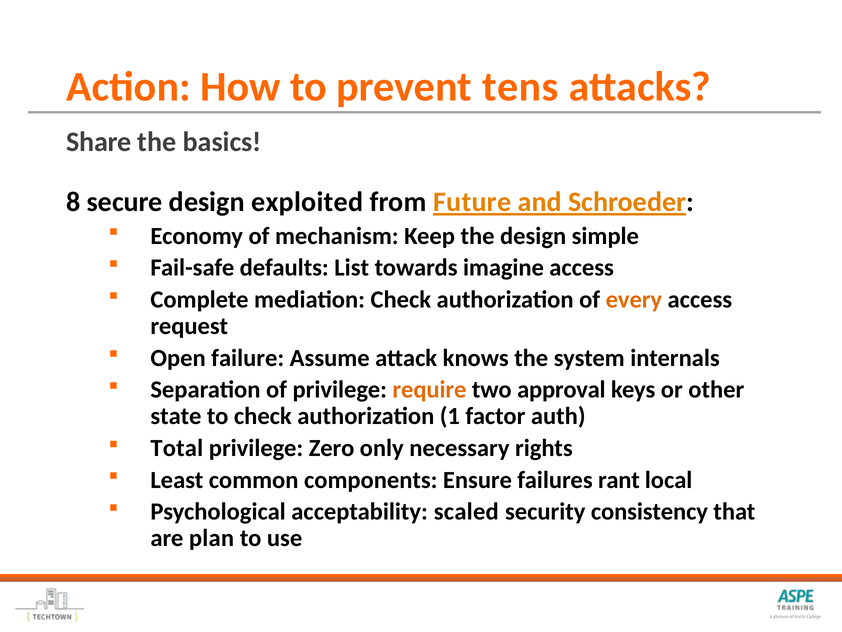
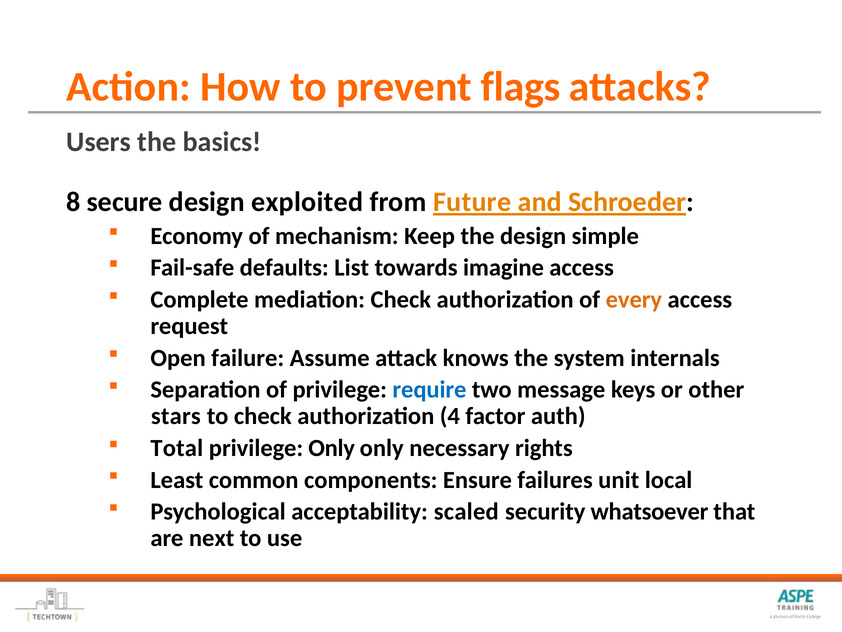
tens: tens -> flags (521, 87)
Share: Share -> Users (99, 142)
require colour: orange -> blue (429, 390)
approval: approval -> message (561, 390)
state: state -> stars (176, 416)
1: 1 -> 4 (450, 416)
privilege Zero: Zero -> Only (332, 448)
rant: rant -> unit (619, 480)
consistency: consistency -> whatsoever (649, 511)
plan: plan -> next (212, 538)
